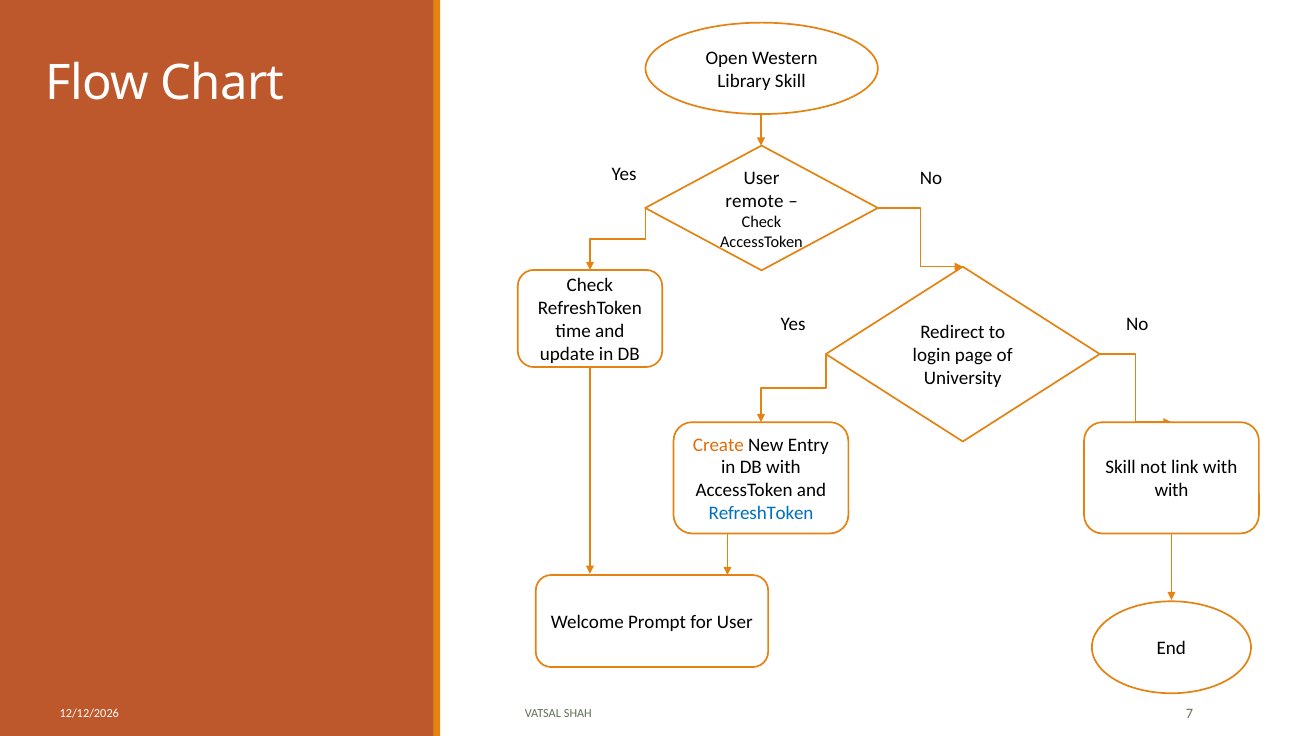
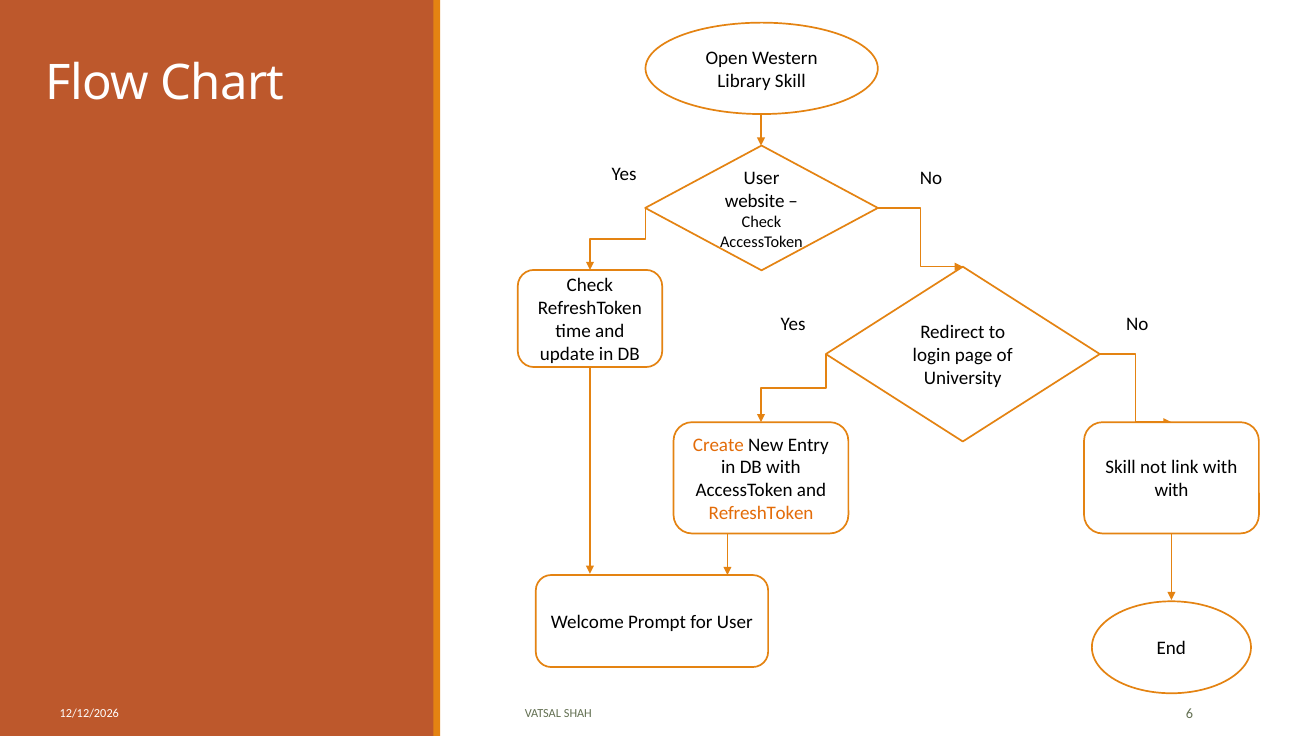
remote: remote -> website (755, 201)
RefreshToken colour: blue -> orange (761, 513)
7: 7 -> 6 (1190, 713)
